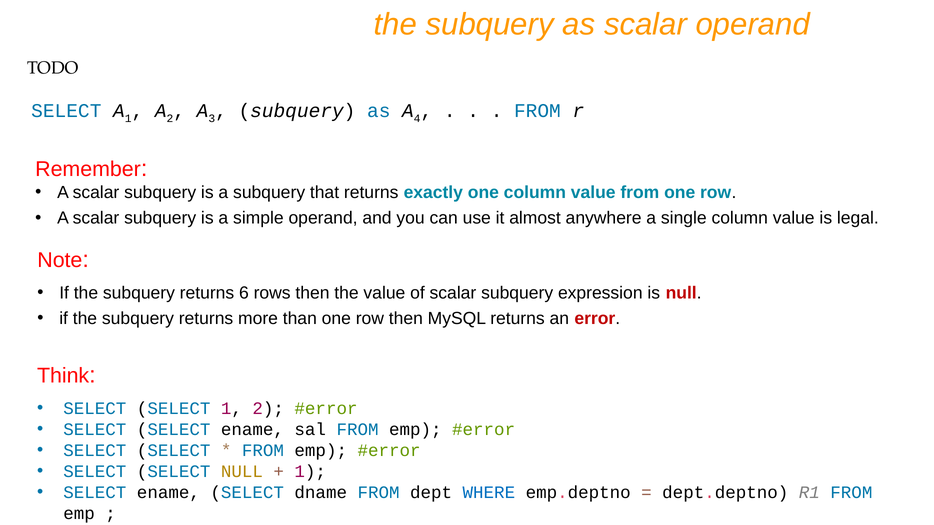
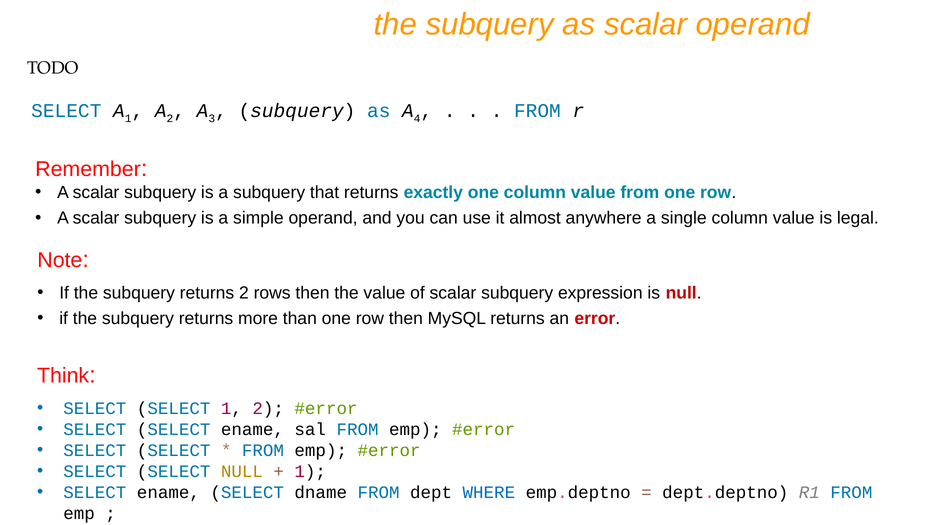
returns 6: 6 -> 2 (244, 293)
